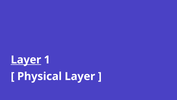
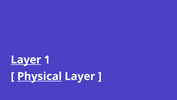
Physical underline: none -> present (40, 76)
